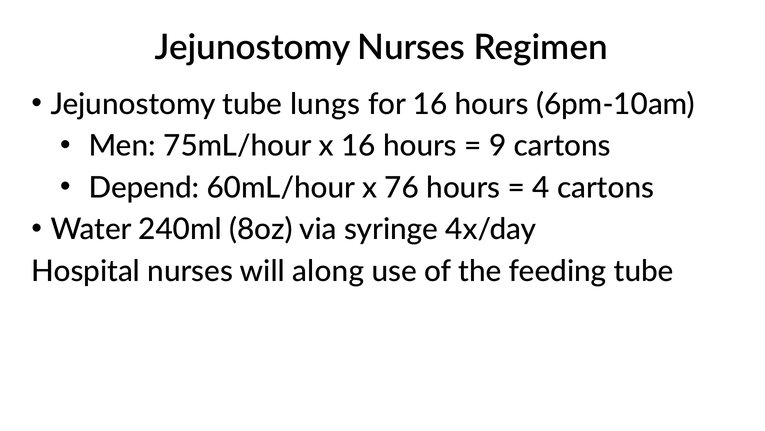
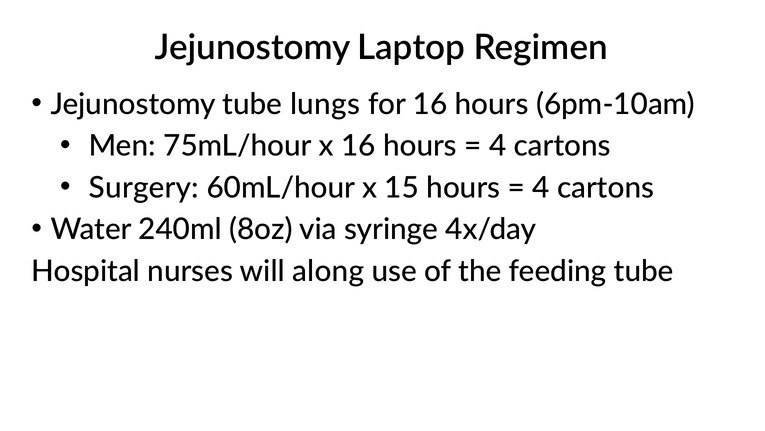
Jejunostomy Nurses: Nurses -> Laptop (411, 47)
9: 9 -> 4 (498, 146)
Depend: Depend -> Surgery (144, 187)
76: 76 -> 15 (402, 187)
